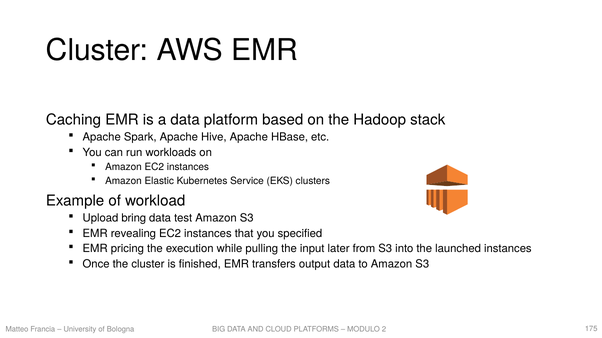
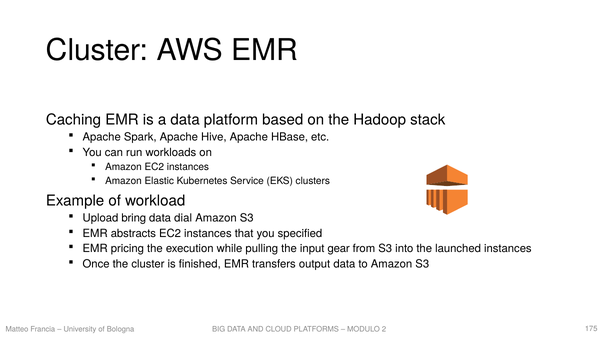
test: test -> dial (183, 219)
revealing: revealing -> abstracts (133, 234)
later: later -> gear (339, 249)
